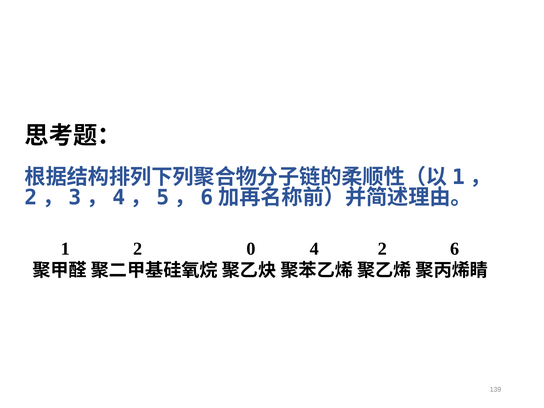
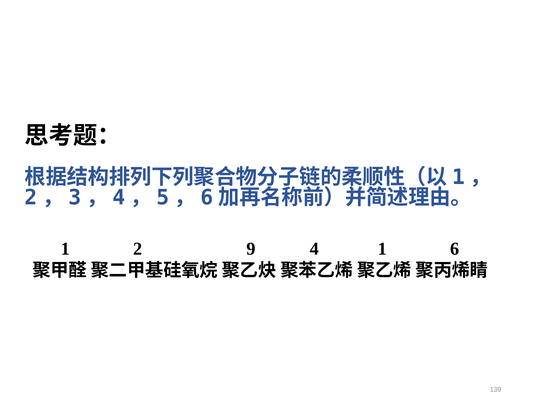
0: 0 -> 9 (251, 249)
4 2: 2 -> 1 (382, 249)
